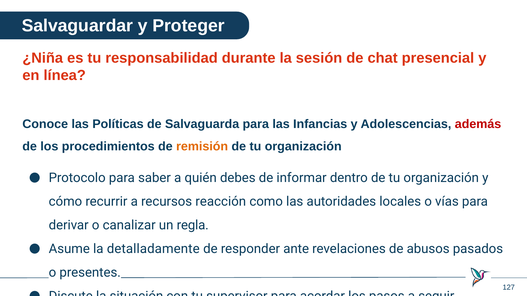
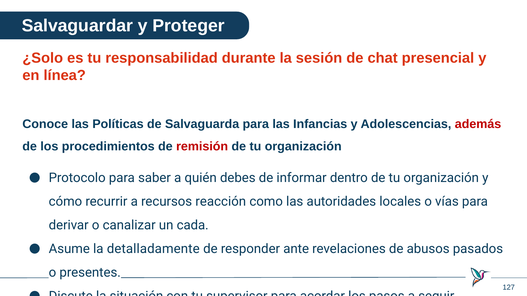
¿Niña: ¿Niña -> ¿Solo (43, 58)
remisión colour: orange -> red (202, 147)
regla: regla -> cada (193, 225)
